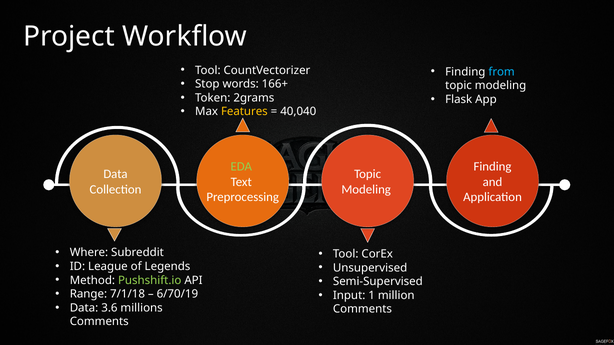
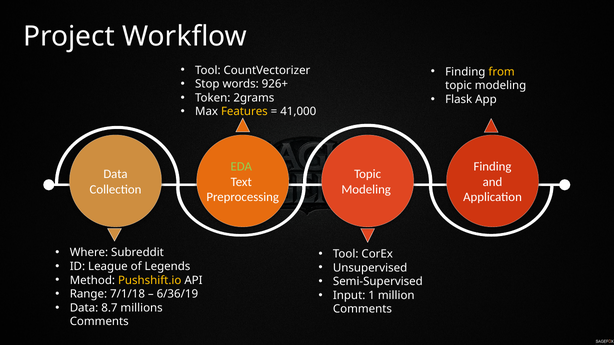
from colour: light blue -> yellow (502, 72)
166+: 166+ -> 926+ (275, 84)
40,040: 40,040 -> 41,000 (298, 112)
Pushshift.io colour: light green -> yellow (150, 281)
6/70/19: 6/70/19 -> 6/36/19 (177, 294)
3.6: 3.6 -> 8.7 (109, 308)
